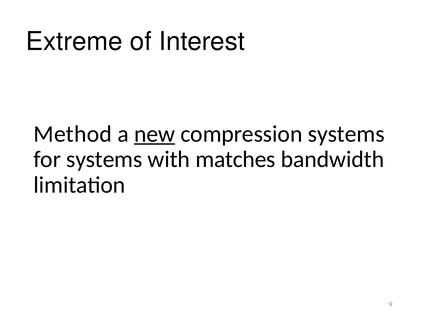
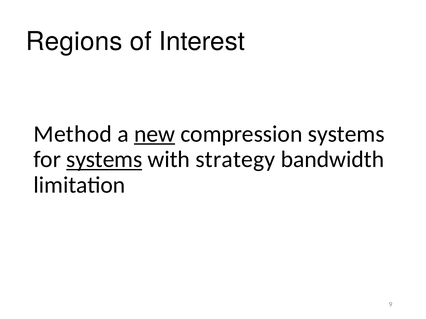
Extreme: Extreme -> Regions (74, 42)
systems underline: none -> present (104, 160)
matches: matches -> strategy (235, 160)
